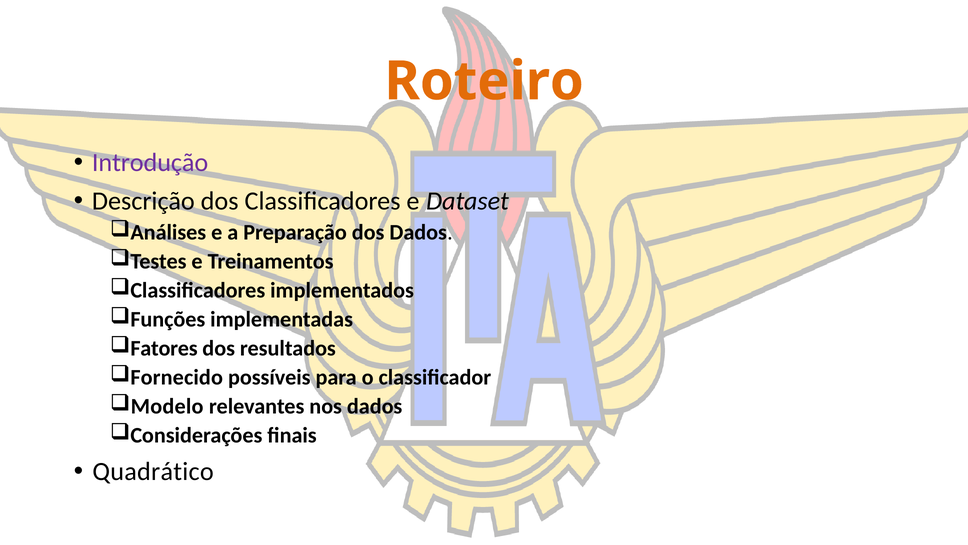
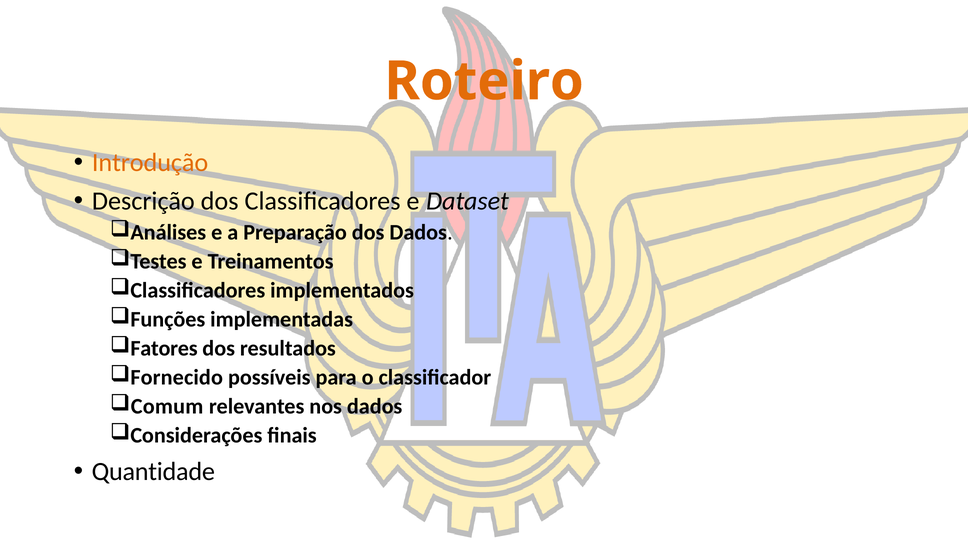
Introdução colour: purple -> orange (150, 163)
Modelo: Modelo -> Comum (167, 406)
Quadrático: Quadrático -> Quantidade (153, 471)
